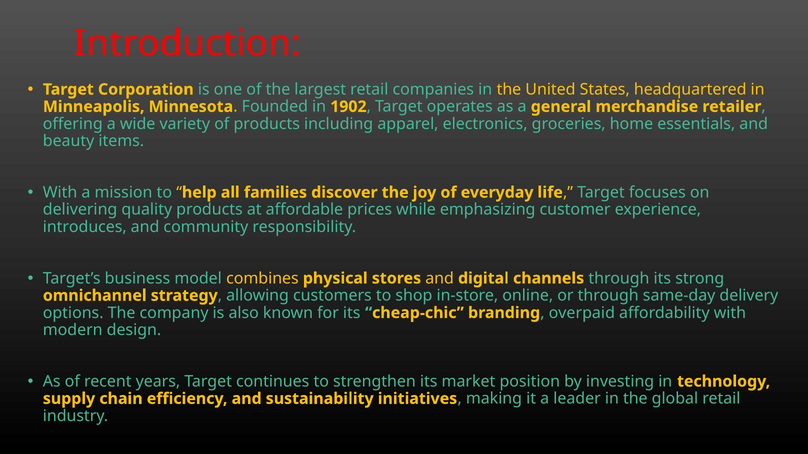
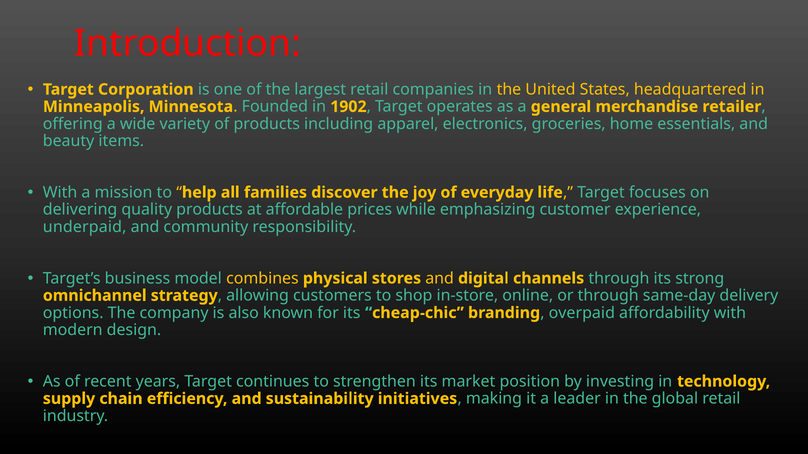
introduces: introduces -> underpaid (85, 227)
